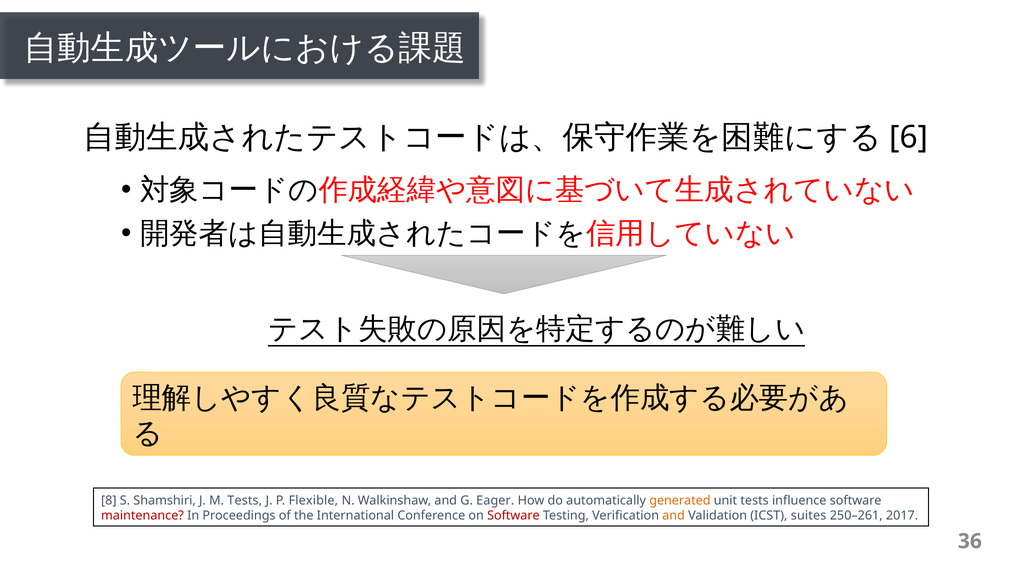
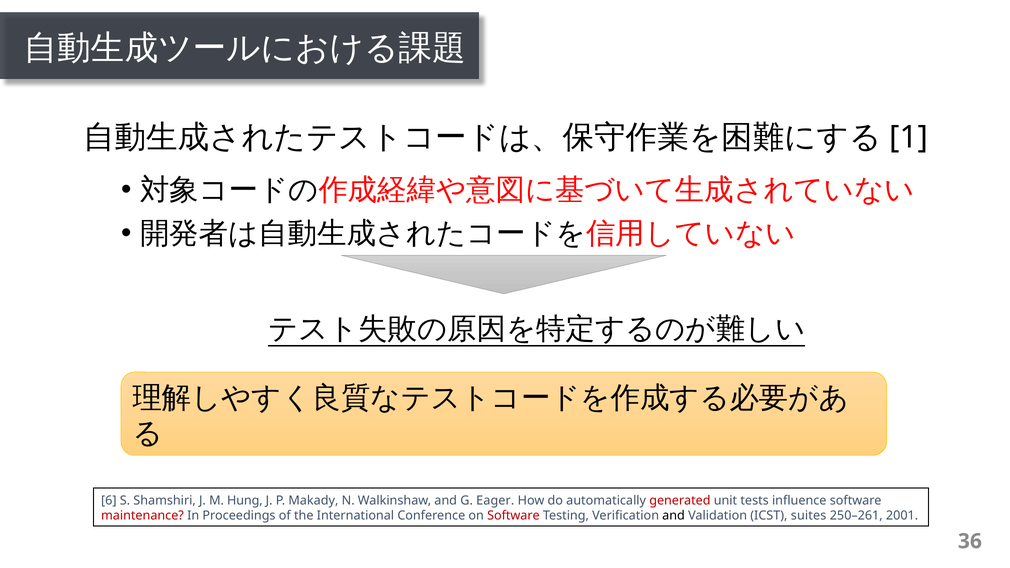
6: 6 -> 1 (909, 137)
8: 8 -> 6 (109, 500)
M Tests: Tests -> Hung (245, 500)
Flexible: Flexible -> Makady (313, 500)
generated colour: orange -> red (680, 500)
and colour: orange -> black (674, 516)
2017: 2017 -> 2001 (902, 516)
